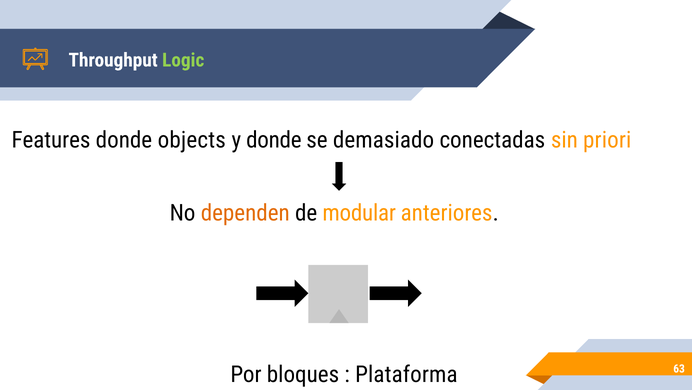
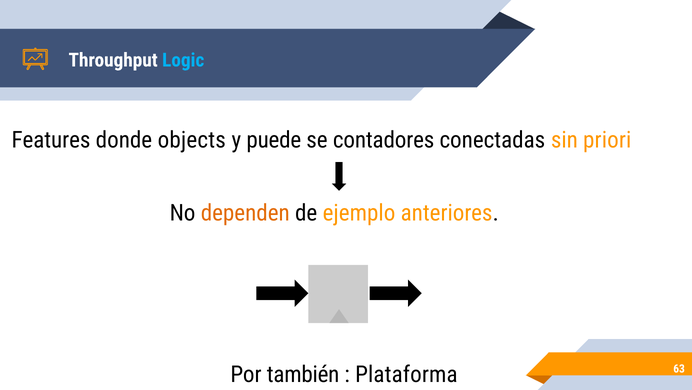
Logic colour: light green -> light blue (183, 60)
y donde: donde -> puede (274, 140)
demasiado: demasiado -> contadores (384, 140)
modular: modular -> ejemplo (359, 213)
bloques: bloques -> también (303, 374)
